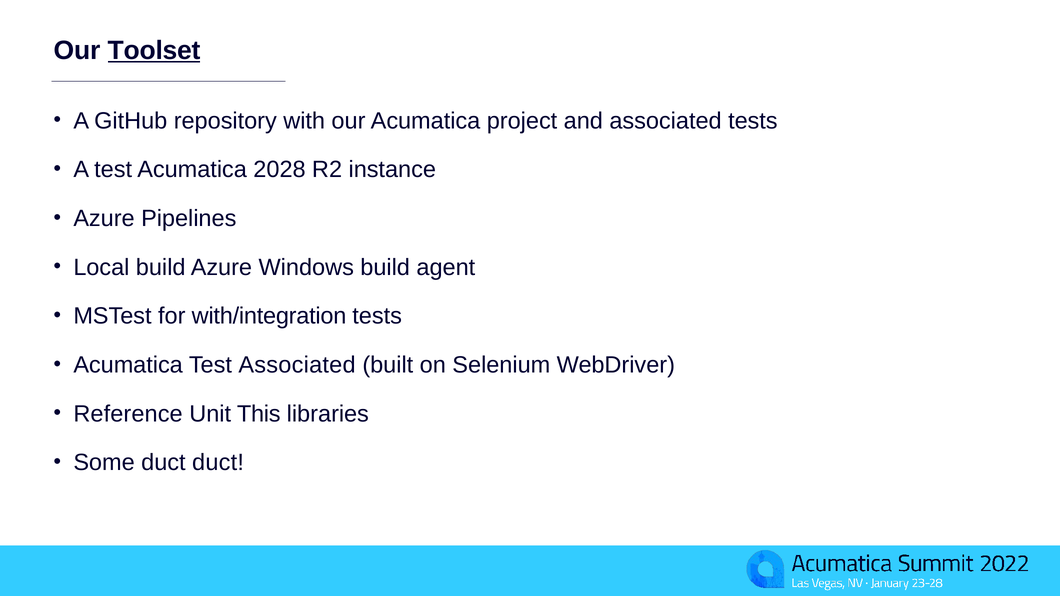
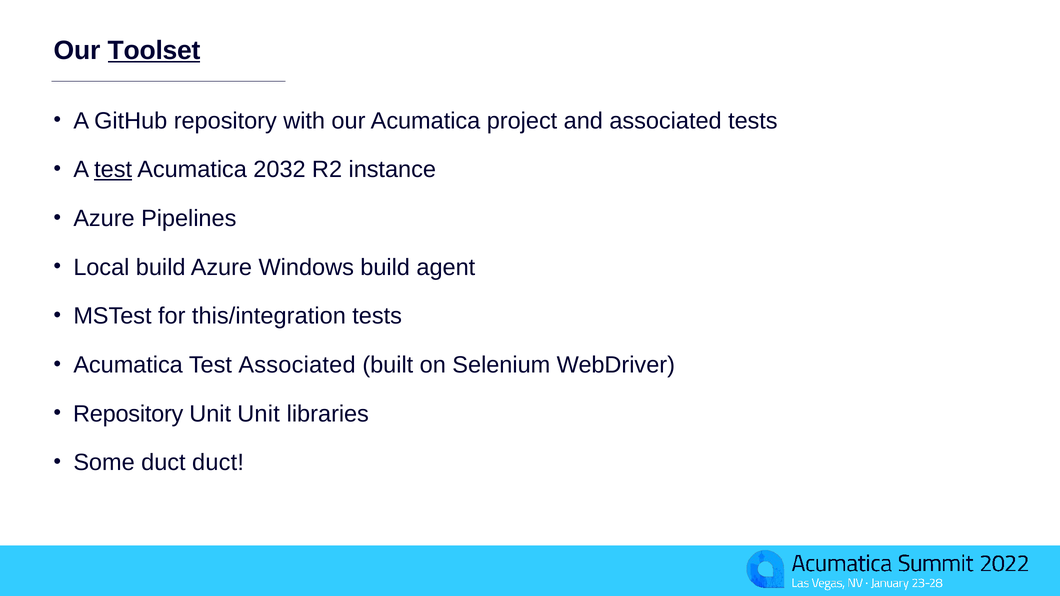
test underline: none -> present (113, 170)
2028: 2028 -> 2032 (280, 170)
with/integration: with/integration -> this/integration (269, 316)
Reference: Reference -> Repository (128, 414)
Unit This: This -> Unit (259, 414)
